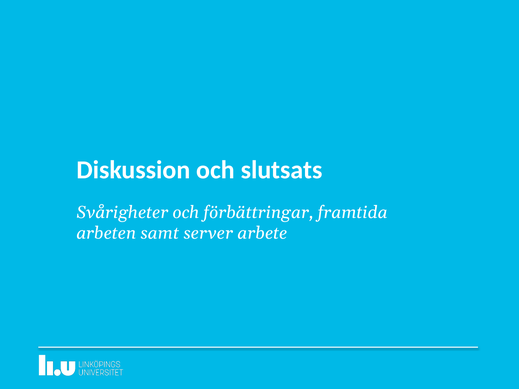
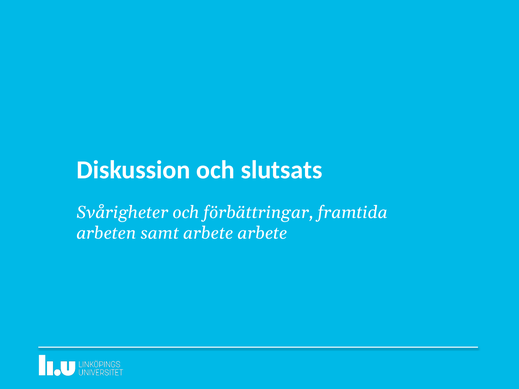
samt server: server -> arbete (208, 233)
